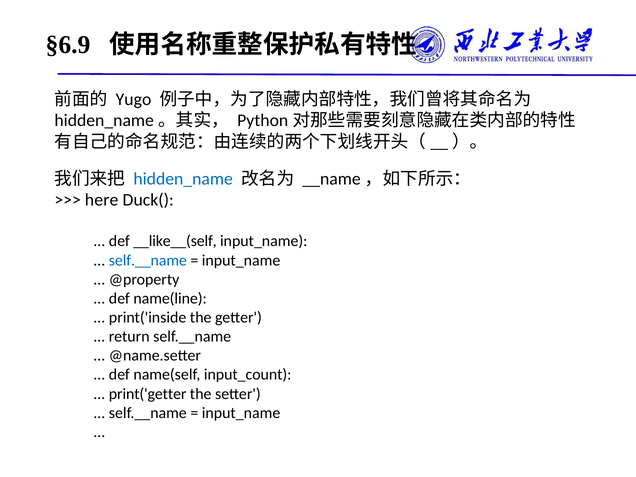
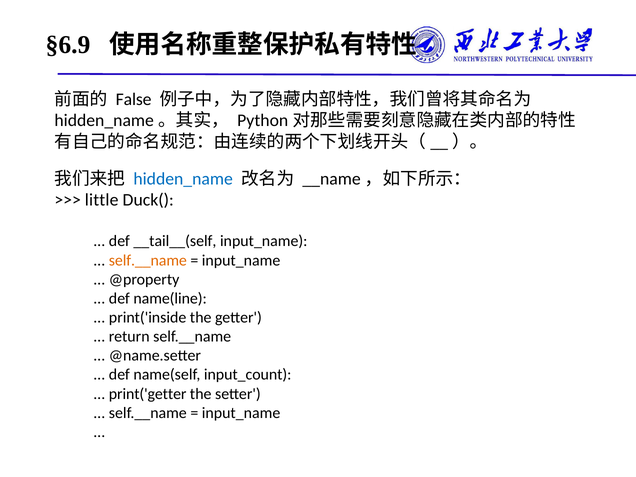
Yugo: Yugo -> False (134, 99)
here: here -> little (102, 200)
__like__(self: __like__(self -> __tail__(self (175, 241)
self.__name colour: blue -> orange (148, 260)
